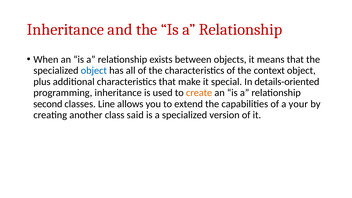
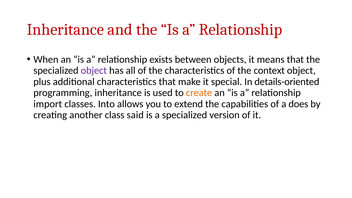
object colour: blue -> purple (94, 71)
second: second -> import (48, 104)
Line: Line -> Into (106, 104)
your: your -> does (298, 104)
